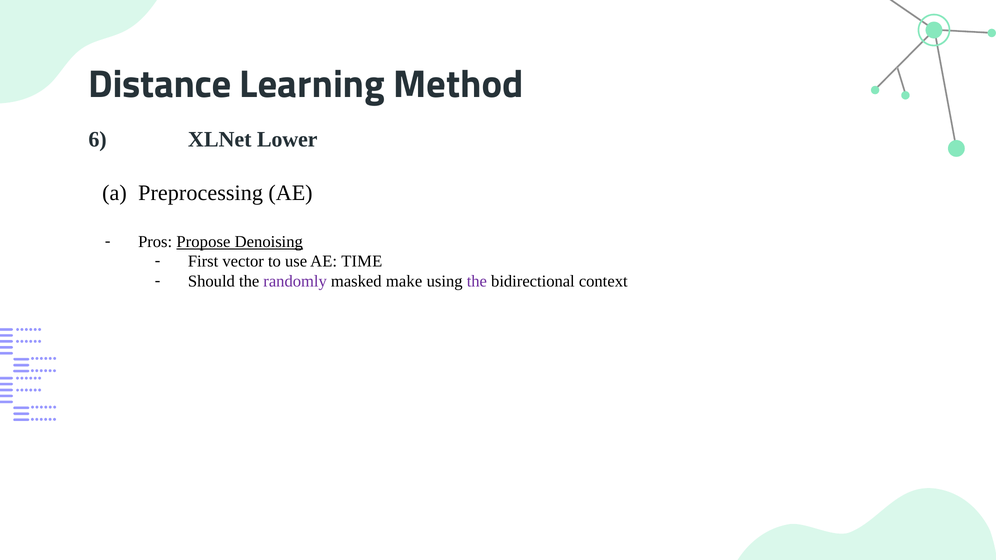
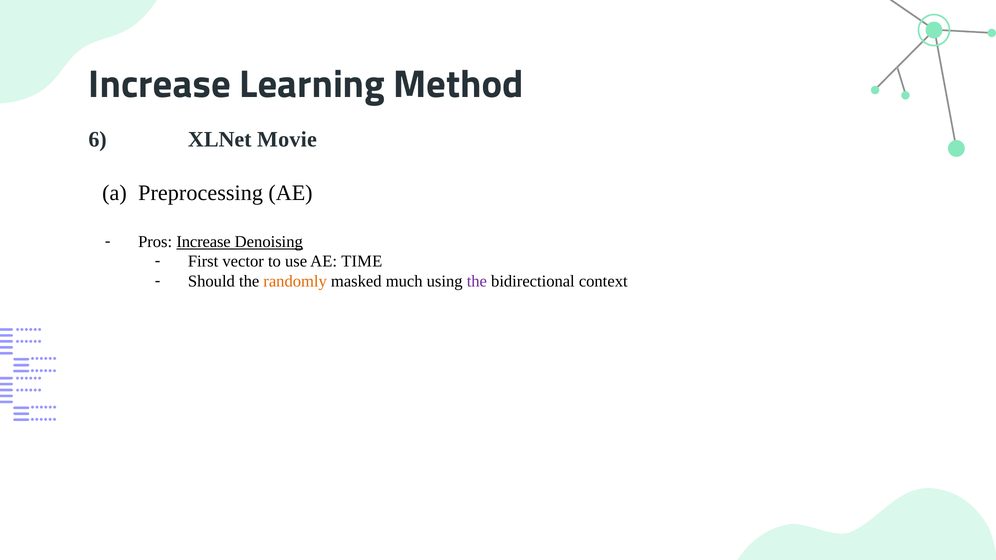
Distance: Distance -> Increase (160, 84)
Lower: Lower -> Movie (287, 140)
Pros Propose: Propose -> Increase (204, 242)
randomly colour: purple -> orange (295, 282)
make: make -> much (404, 282)
